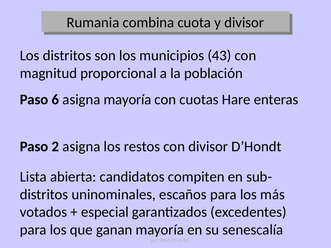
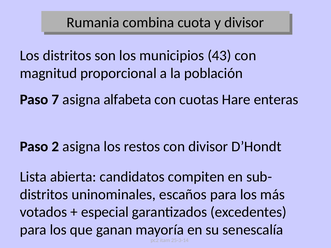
6: 6 -> 7 (55, 100)
asigna mayoría: mayoría -> alfabeta (128, 100)
